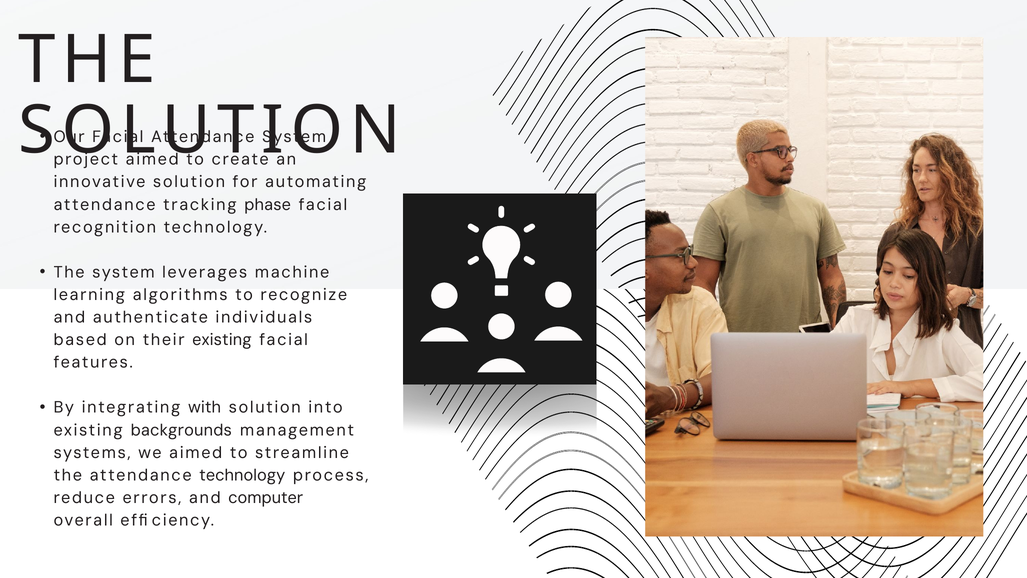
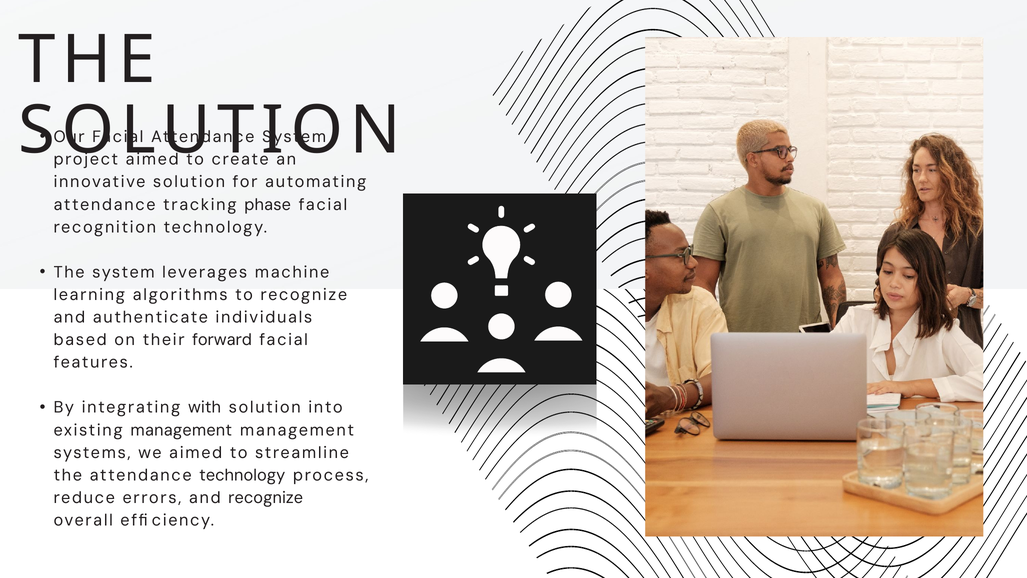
their existing: existing -> forward (222, 340)
existing backgrounds: backgrounds -> management (181, 430)
and computer: computer -> recognize (266, 498)
